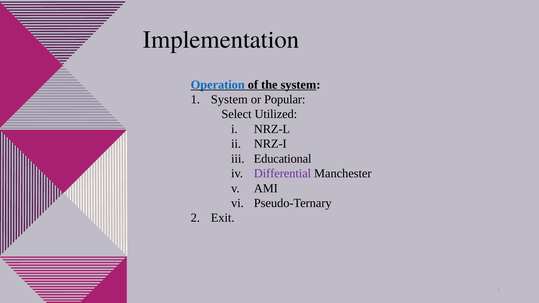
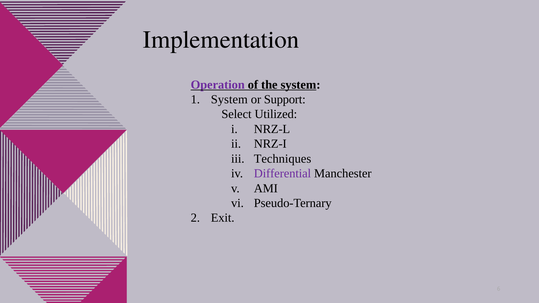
Operation colour: blue -> purple (218, 85)
Popular: Popular -> Support (285, 100)
Educational: Educational -> Techniques (283, 159)
